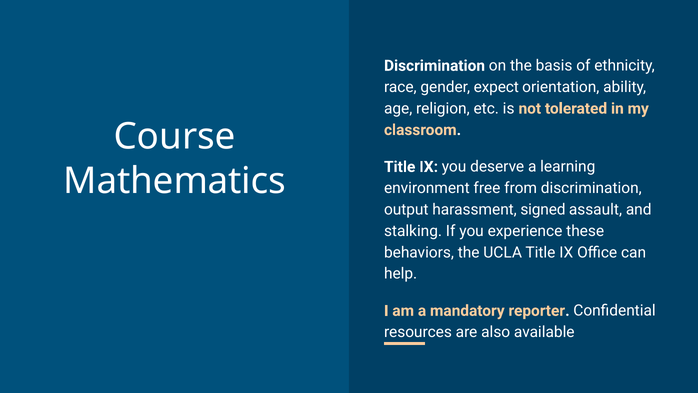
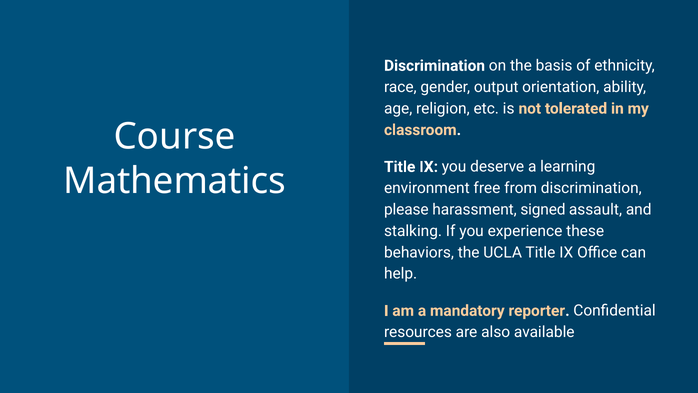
expect: expect -> output (496, 87)
output: output -> please (406, 209)
